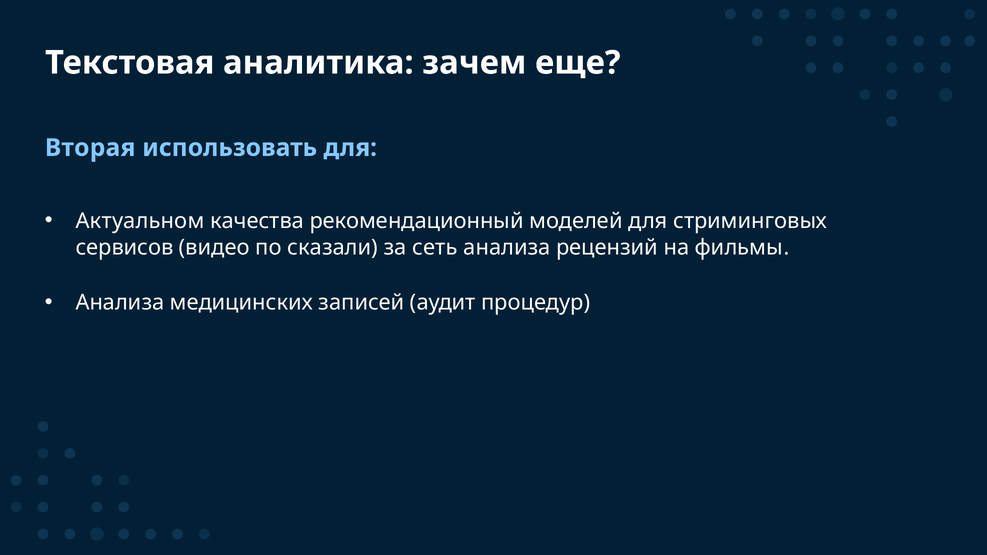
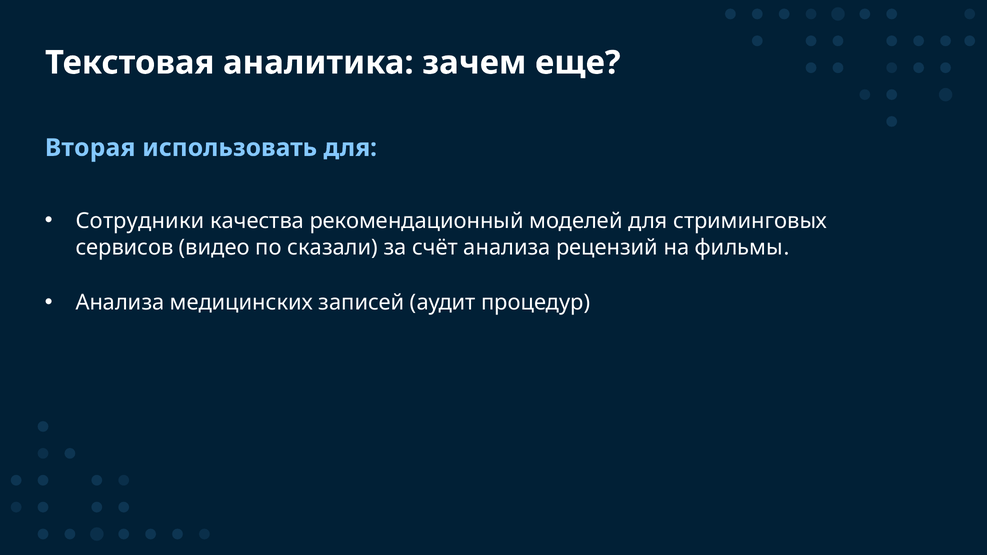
Актуальном: Актуальном -> Сотрудники (140, 221)
сеть: сеть -> счёт (435, 247)
